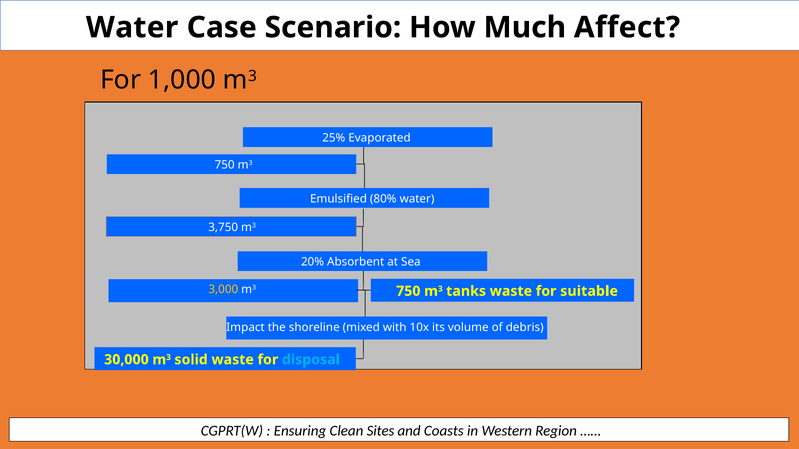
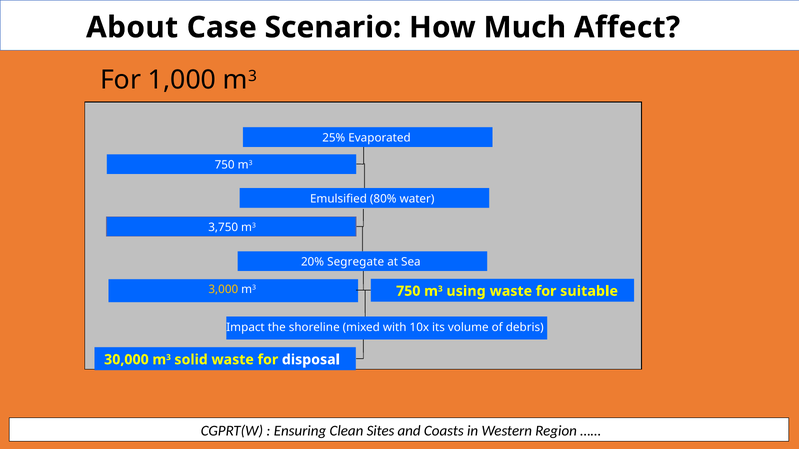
Water: Water -> About (132, 27)
Absorbent: Absorbent -> Segregate (356, 262)
tanks: tanks -> using (466, 291)
disposal colour: light blue -> white (311, 360)
